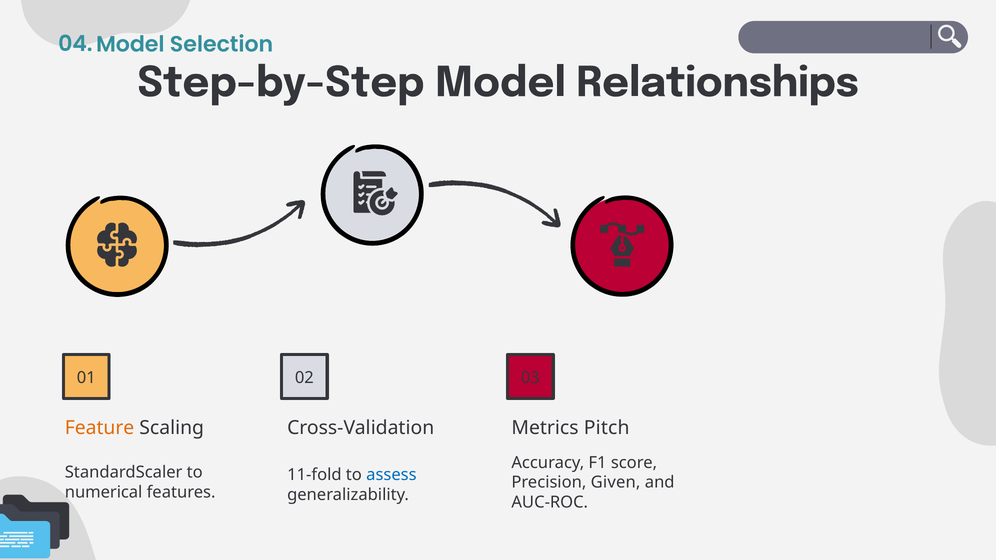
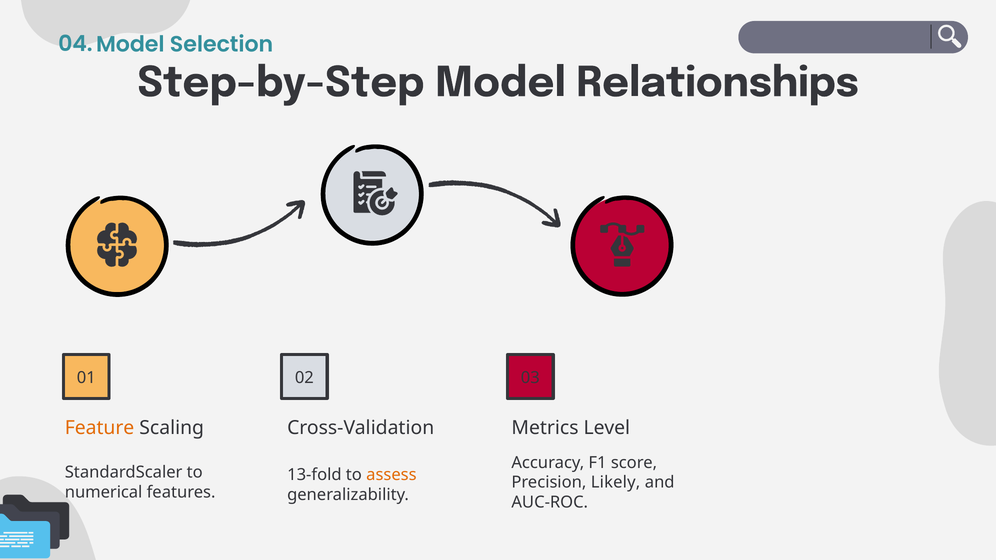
Pitch: Pitch -> Level (607, 428)
11-fold: 11-fold -> 13-fold (314, 475)
assess colour: blue -> orange (391, 475)
Given: Given -> Likely (616, 483)
